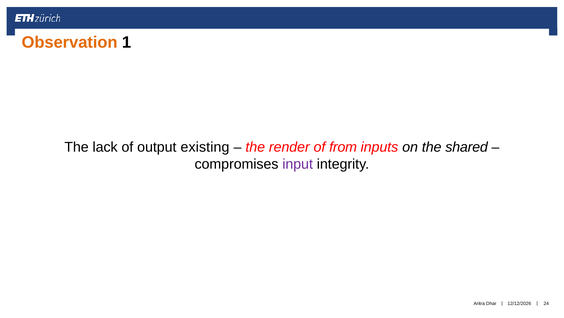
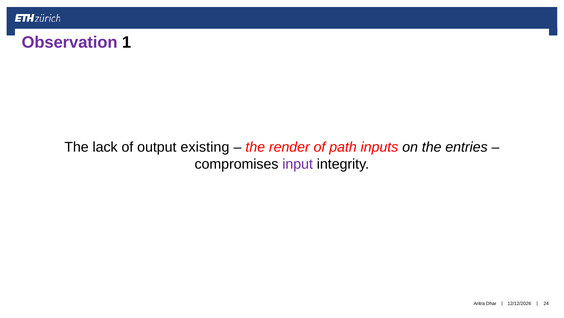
Observation colour: orange -> purple (70, 42)
from: from -> path (343, 147)
shared: shared -> entries (467, 147)
